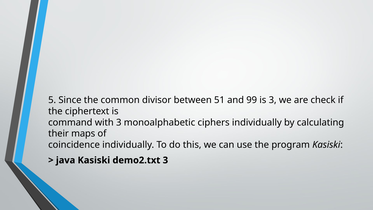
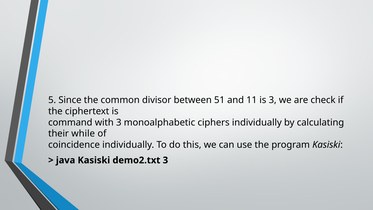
99: 99 -> 11 (252, 100)
maps: maps -> while (83, 134)
